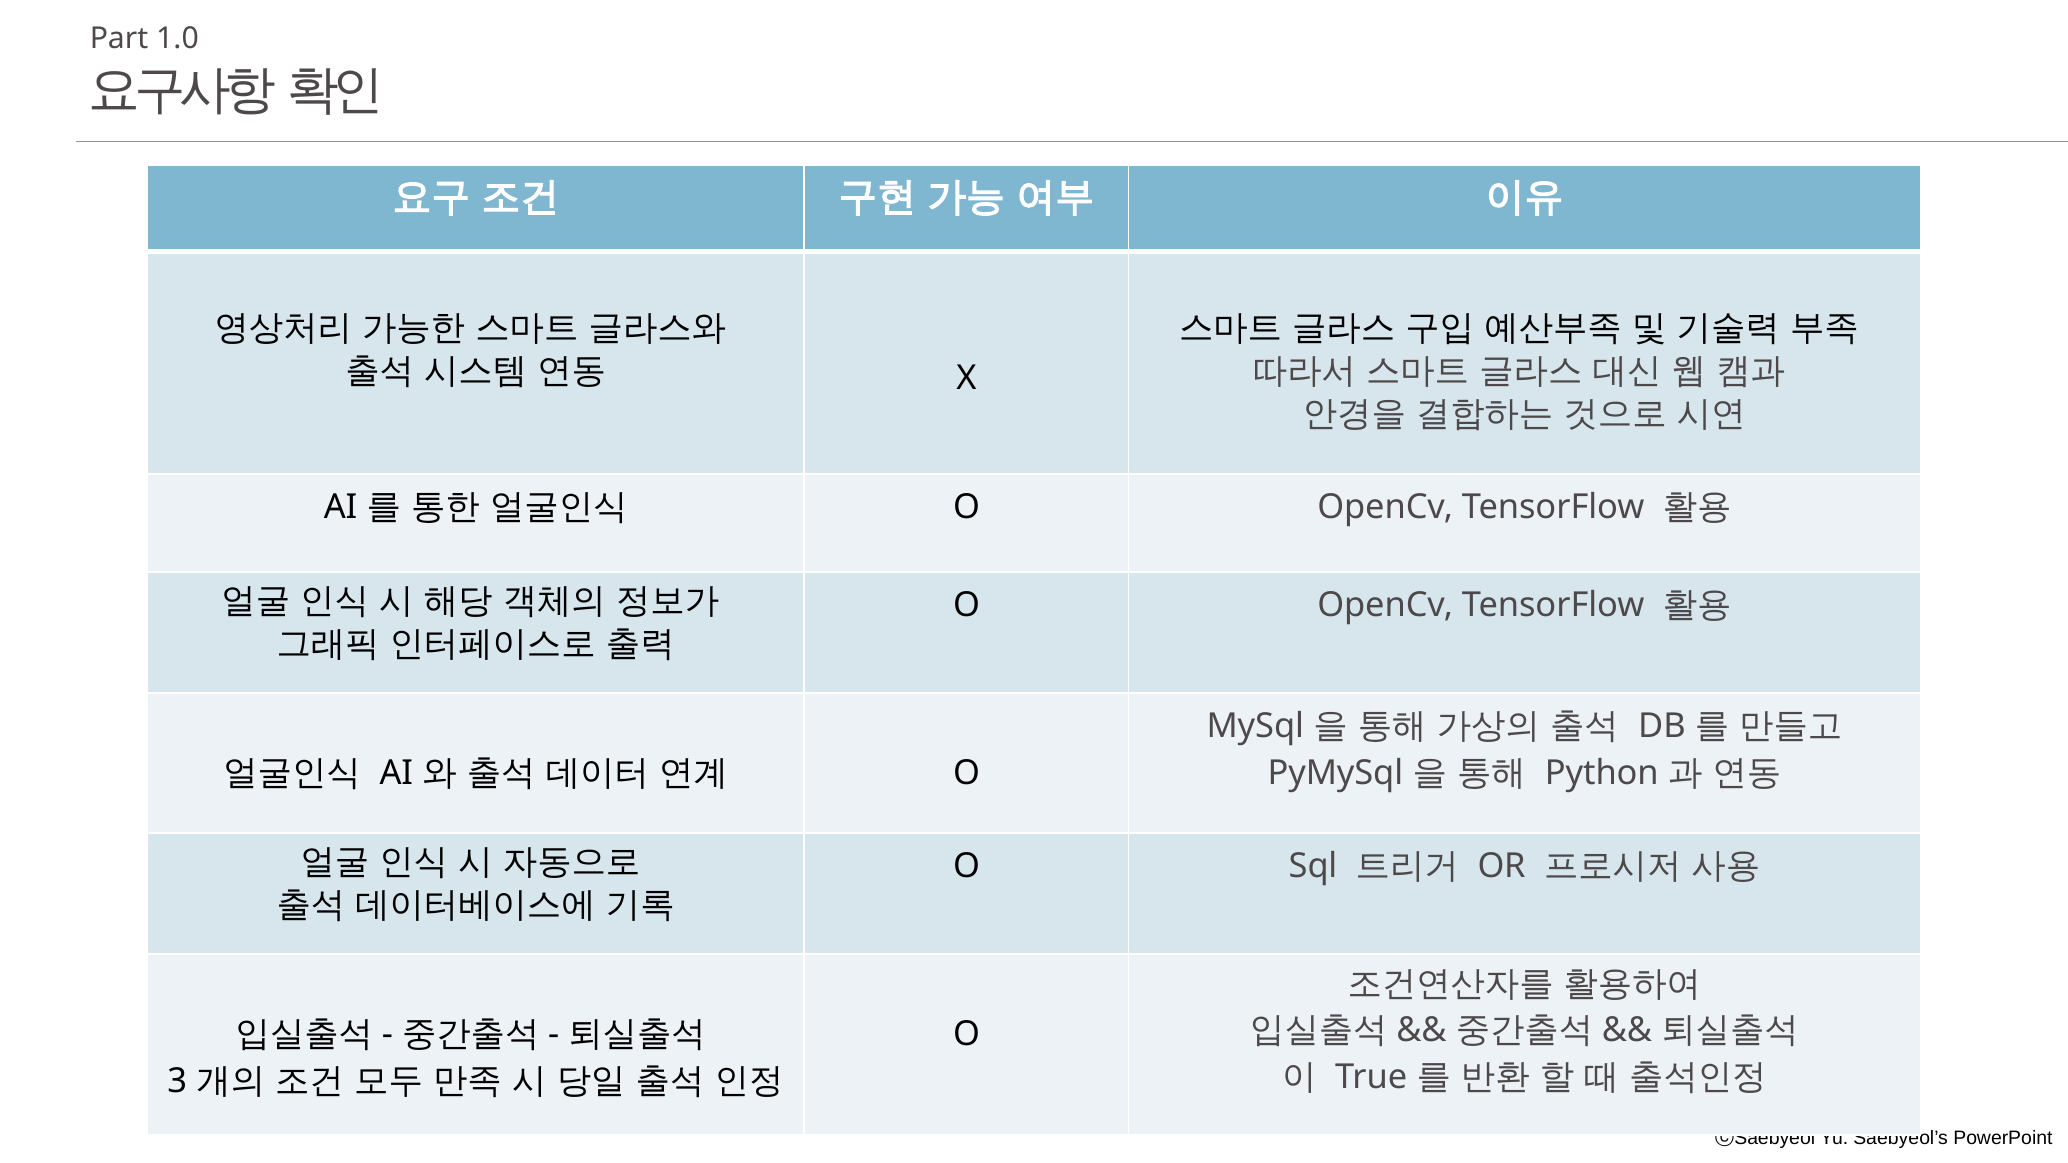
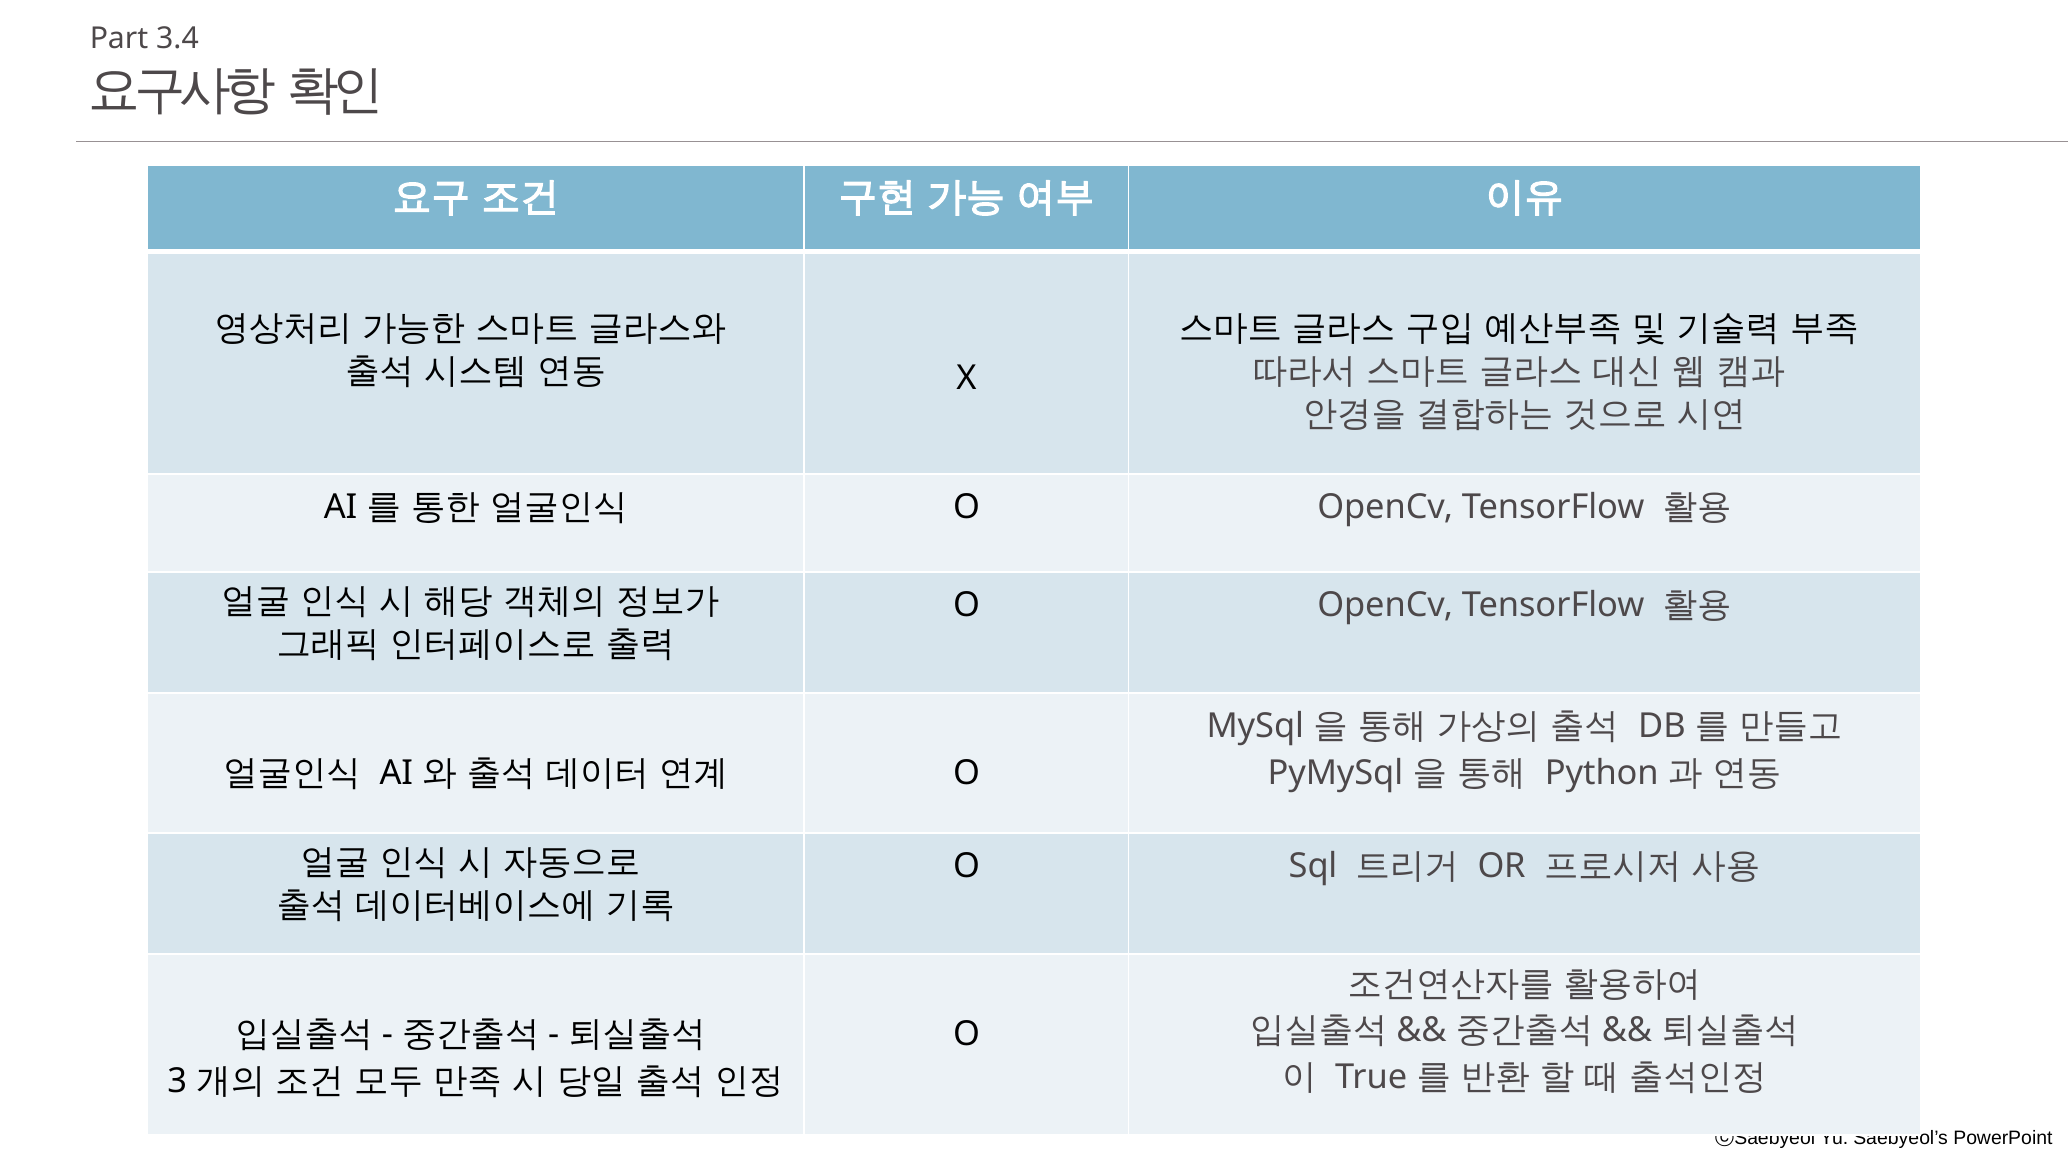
1.0: 1.0 -> 3.4 (177, 39)
